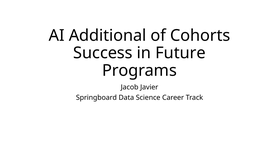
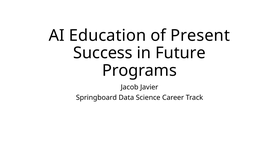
Additional: Additional -> Education (107, 35)
Cohorts: Cohorts -> Present (200, 35)
